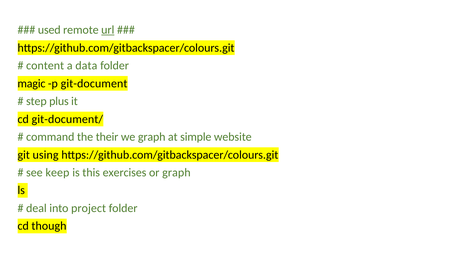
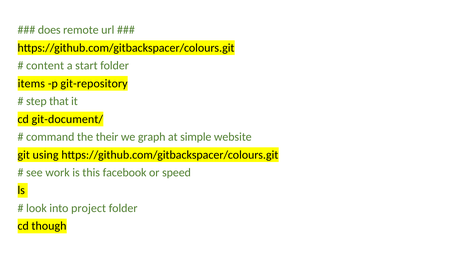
used: used -> does (49, 30)
url underline: present -> none (108, 30)
data: data -> start (86, 66)
magic: magic -> items (31, 83)
git-document: git-document -> git-repository (94, 83)
plus: plus -> that (59, 101)
keep: keep -> work (57, 172)
exercises: exercises -> facebook (125, 172)
or graph: graph -> speed (176, 172)
deal: deal -> look (36, 208)
